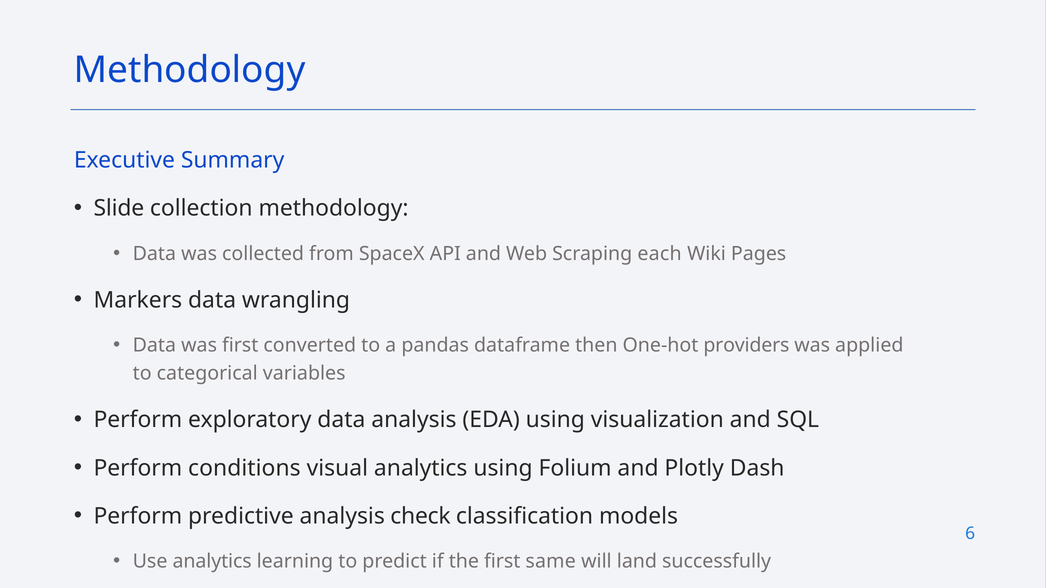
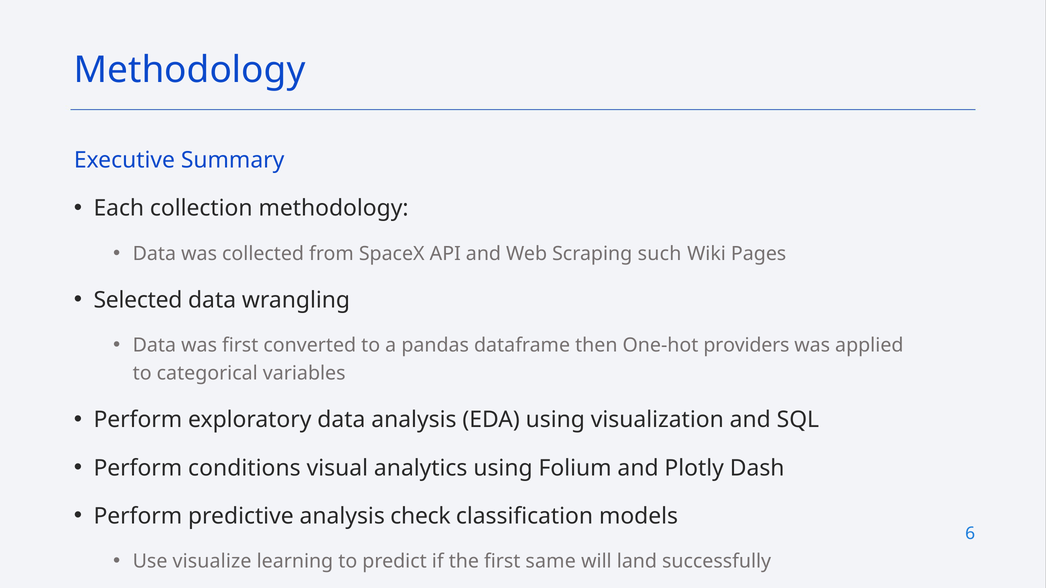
Slide: Slide -> Each (119, 209)
each: each -> such (660, 254)
Markers: Markers -> Selected (138, 300)
Use analytics: analytics -> visualize (212, 562)
